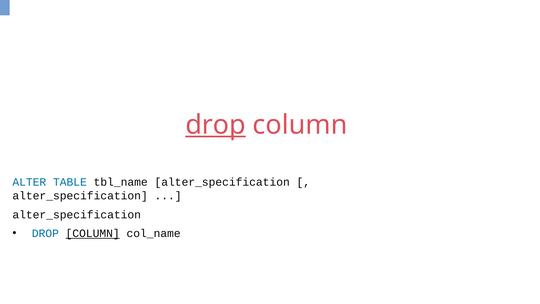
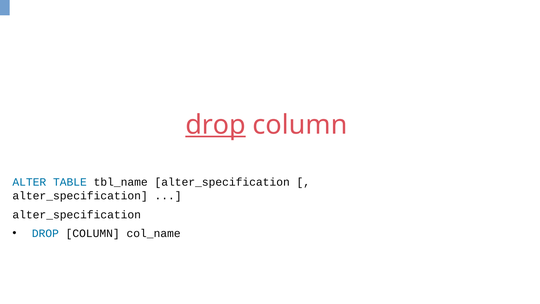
COLUMN underline: present -> none (93, 233)
